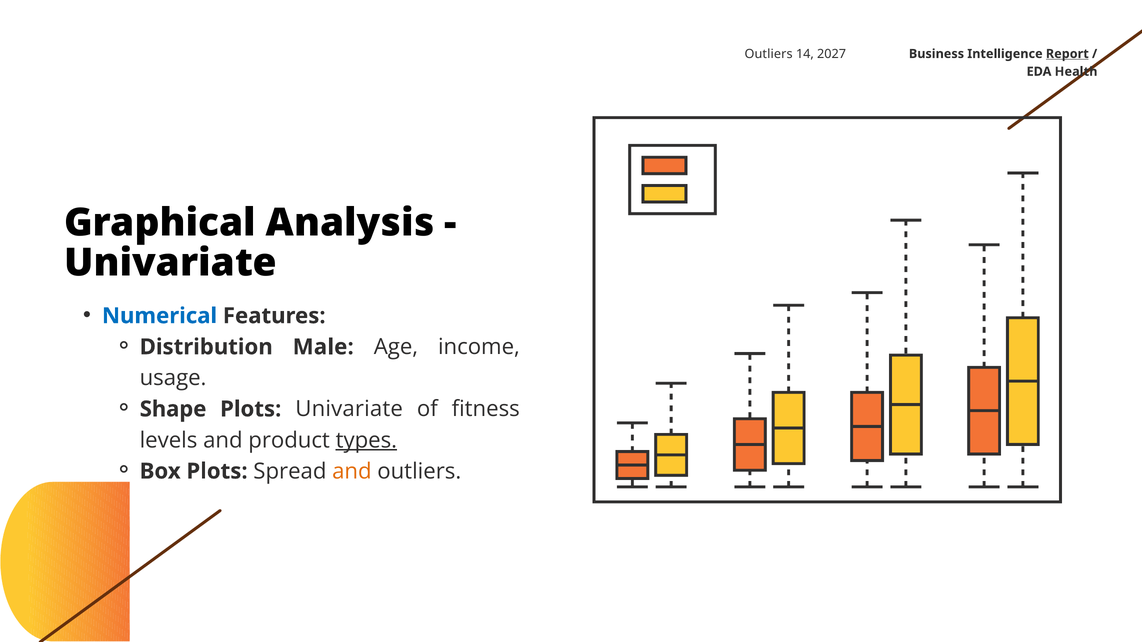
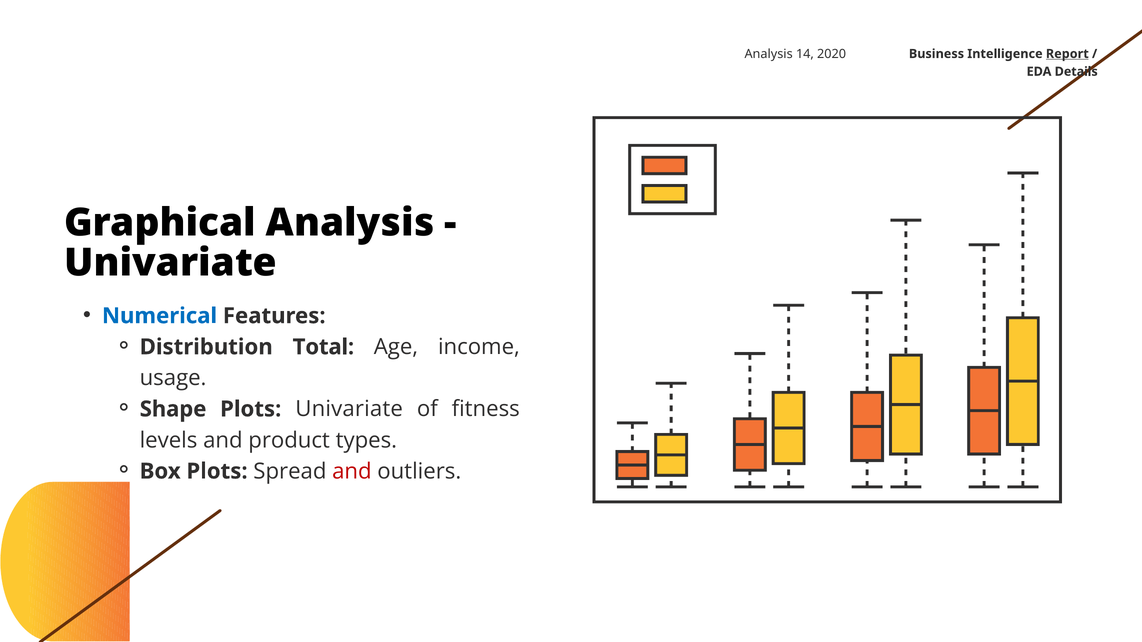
Outliers: Outliers -> Analysis (769, 54)
2027: 2027 -> 2020 (832, 54)
Health: Health -> Details (1076, 72)
Male: Male -> Total (323, 347)
types underline: present -> none (366, 440)
and colour: orange -> red (352, 472)
